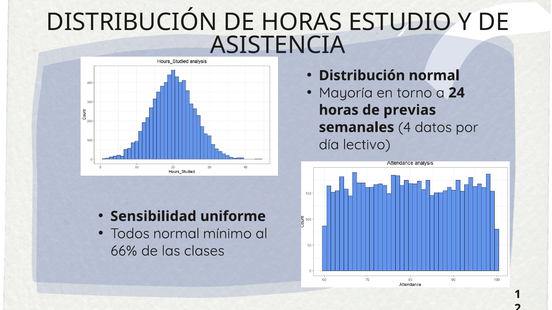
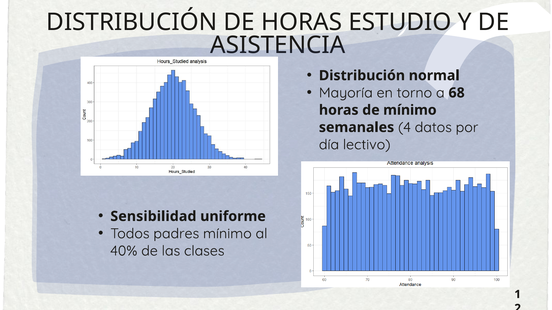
24: 24 -> 68 (457, 93)
de previas: previas -> mínimo (410, 110)
Todos normal: normal -> padres (176, 234)
66%: 66% -> 40% (124, 251)
